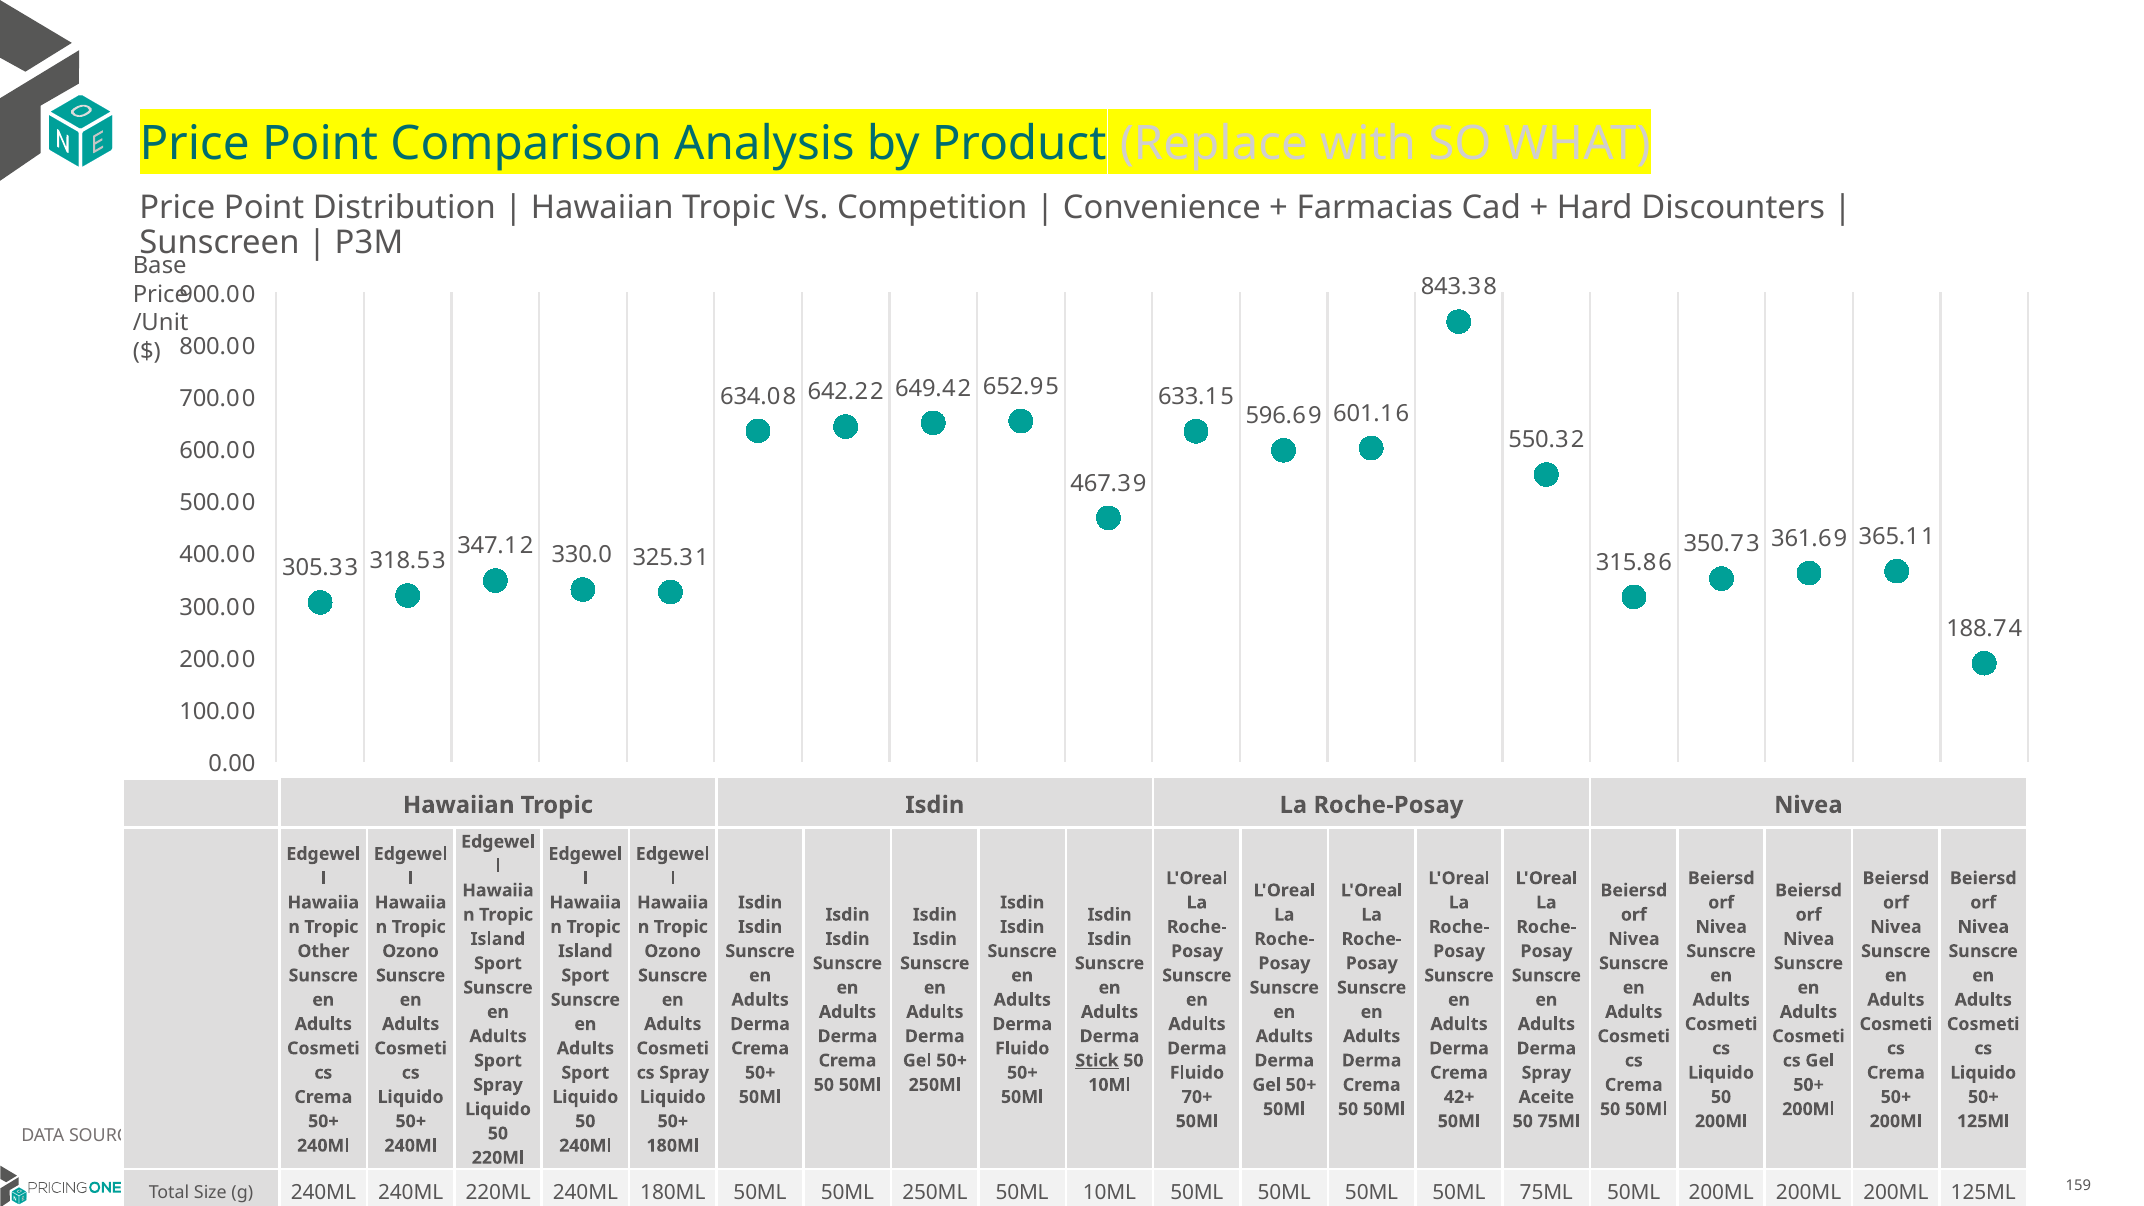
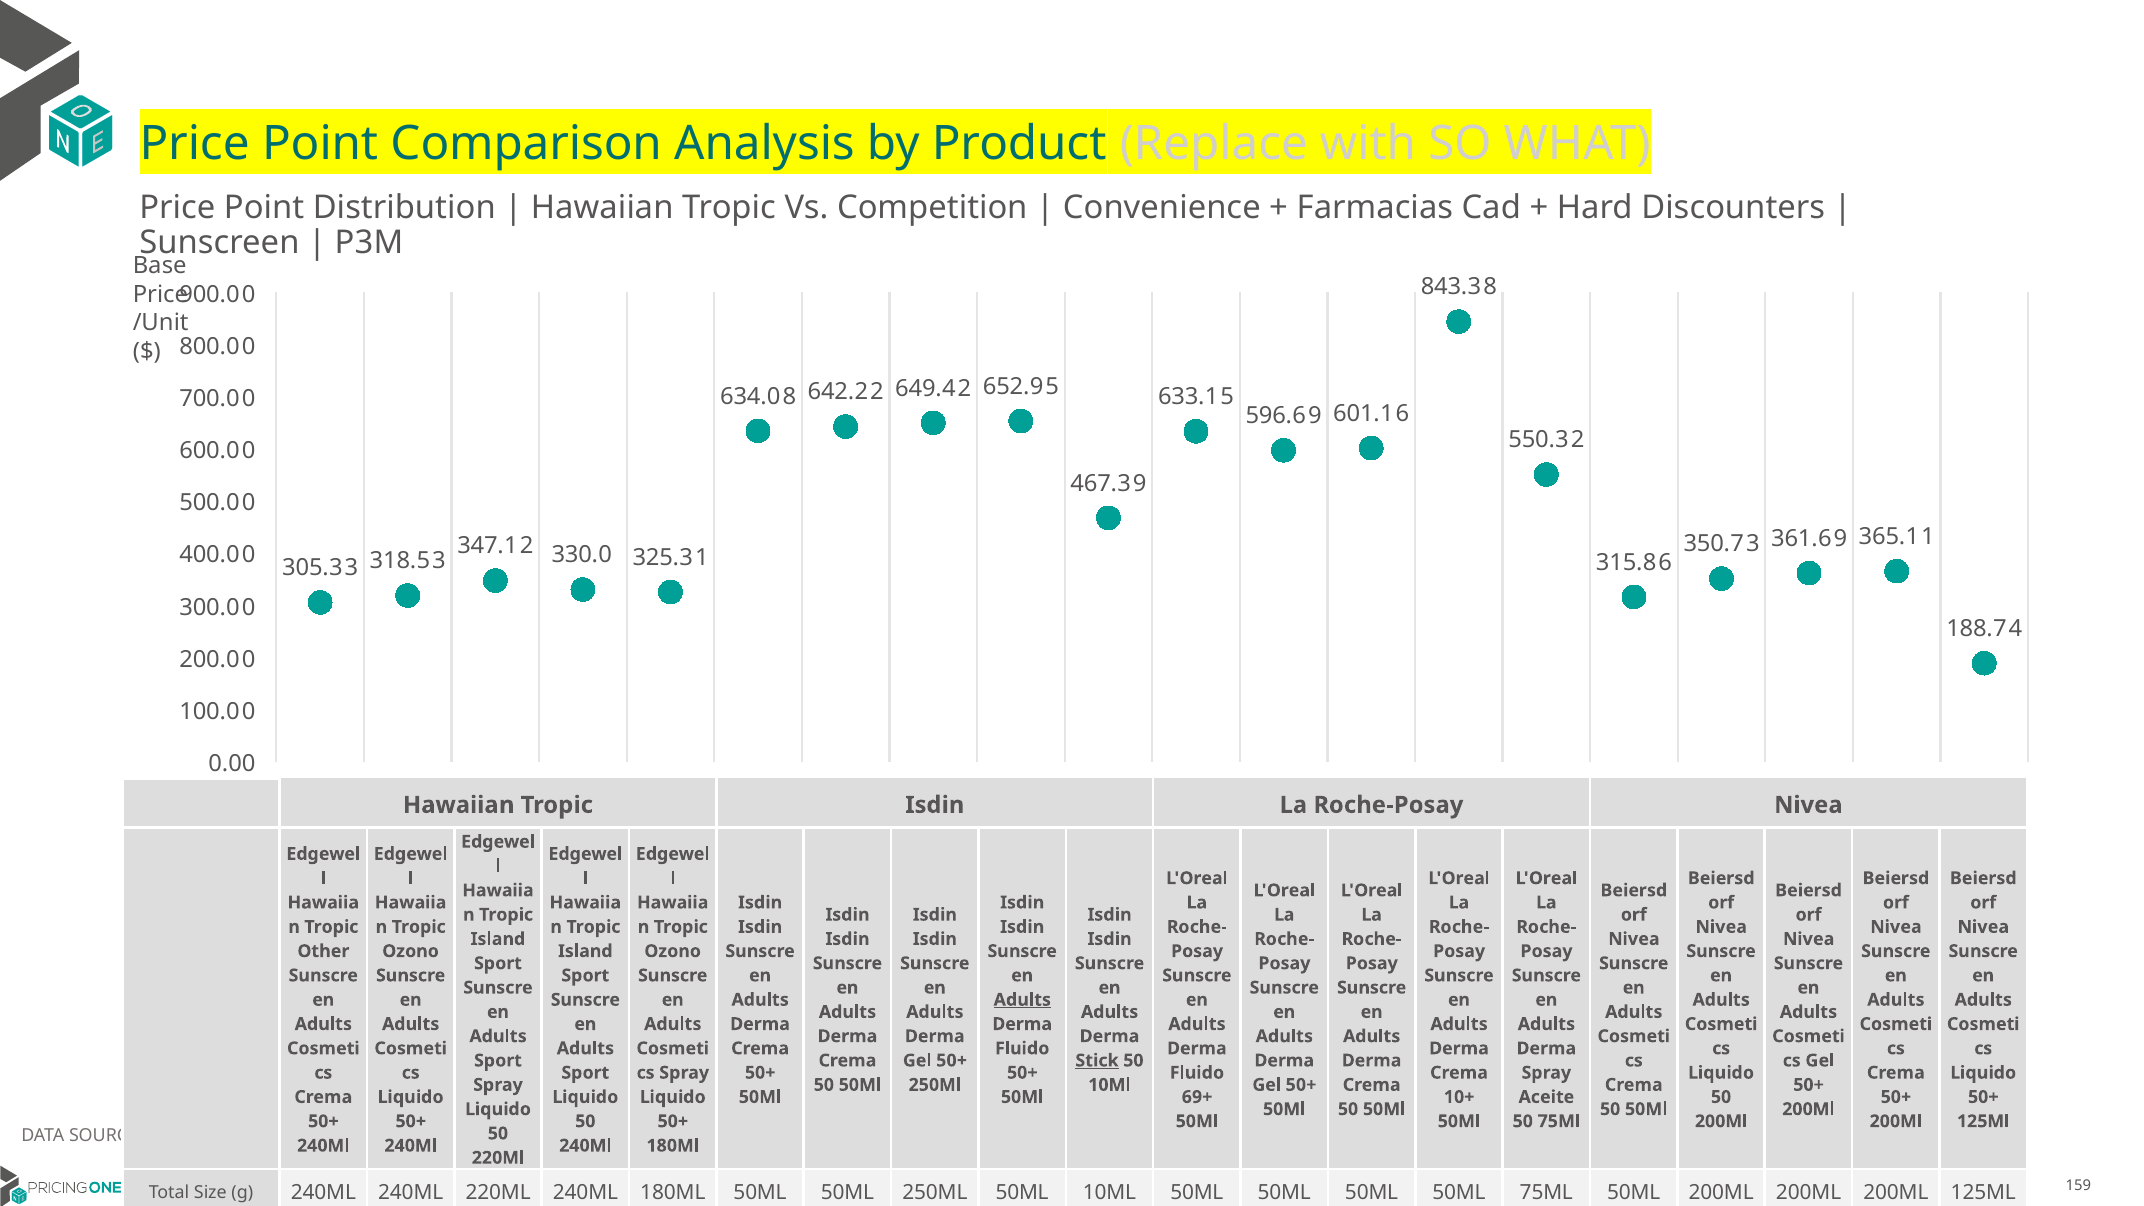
Adults underline: none -> present (1022, 1000)
70+: 70+ -> 69+ (1197, 1097)
42+: 42+ -> 10+ (1459, 1097)
